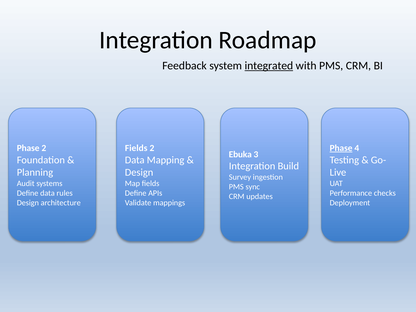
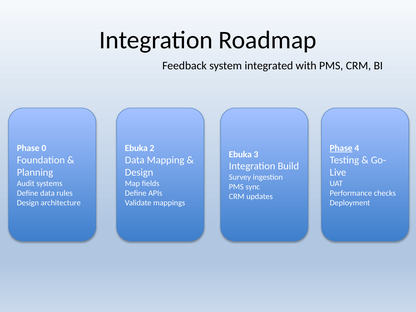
integrated underline: present -> none (269, 66)
Phase 2: 2 -> 0 (44, 148)
Fields: Fields -> Ebuka (136, 148)
